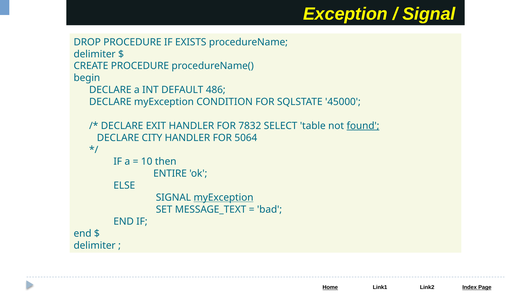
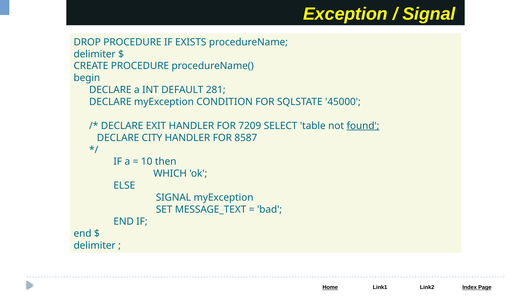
486: 486 -> 281 (216, 90)
7832: 7832 -> 7209 (250, 126)
5064: 5064 -> 8587 (246, 138)
ENTIRE: ENTIRE -> WHICH (170, 173)
myException underline: present -> none (224, 197)
